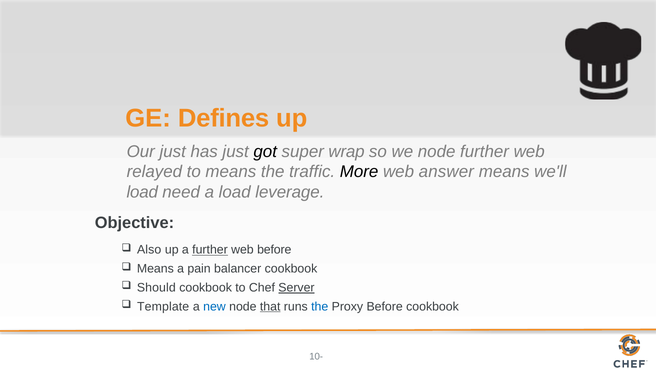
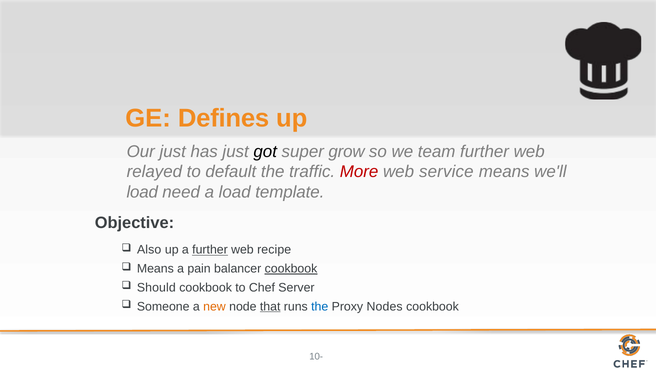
wrap: wrap -> grow (347, 151)
we node: node -> team (437, 151)
to means: means -> default (231, 172)
More colour: black -> red (359, 172)
answer: answer -> service (446, 172)
leverage: leverage -> template (290, 192)
web before: before -> recipe (274, 250)
cookbook underline: none -> present (291, 269)
Server underline: present -> none (296, 288)
Template: Template -> Someone (163, 307)
new colour: blue -> orange (214, 307)
Proxy Before: Before -> Nodes (385, 307)
